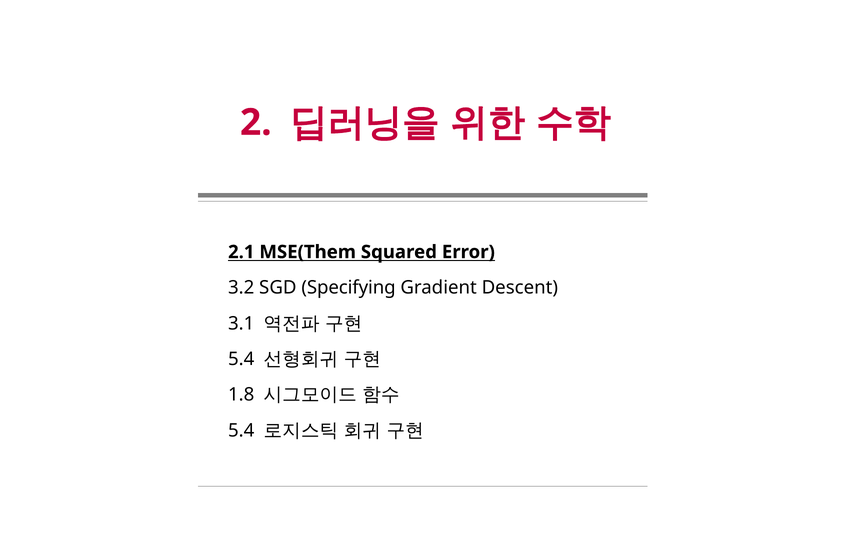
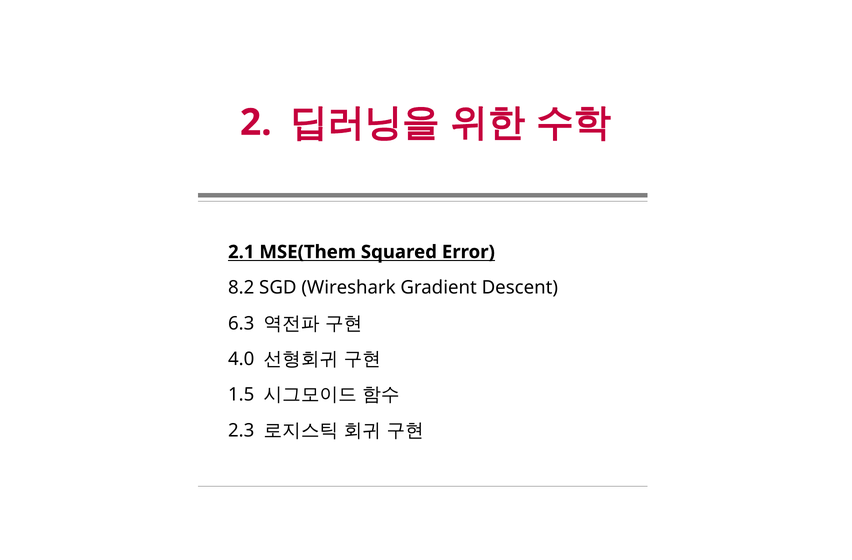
3.2: 3.2 -> 8.2 (241, 288)
Specifying: Specifying -> Wireshark (348, 288)
3.1: 3.1 -> 6.3 (241, 323)
5.4: 5.4 -> 4.0 (241, 359)
1.8: 1.8 -> 1.5 (241, 395)
5.4: 5.4 -> 2.3 (241, 430)
